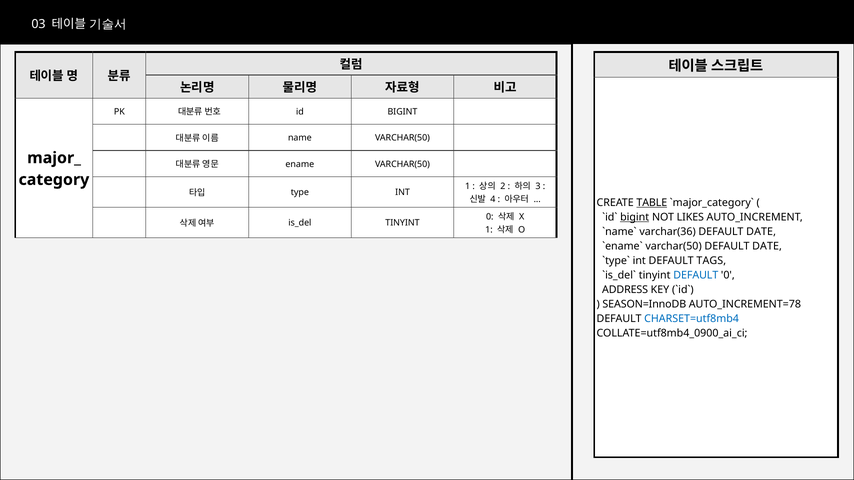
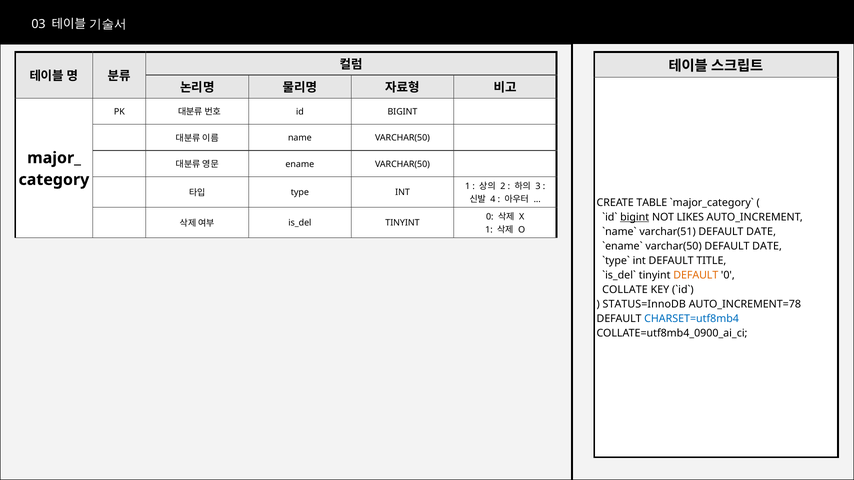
TABLE underline: present -> none (652, 203)
varchar(36: varchar(36 -> varchar(51 (668, 232)
TAGS: TAGS -> TITLE (711, 261)
DEFAULT colour: blue -> orange (696, 275)
ADDRESS: ADDRESS -> COLLATE (625, 290)
SEASON=InnoDB: SEASON=InnoDB -> STATUS=InnoDB (644, 304)
